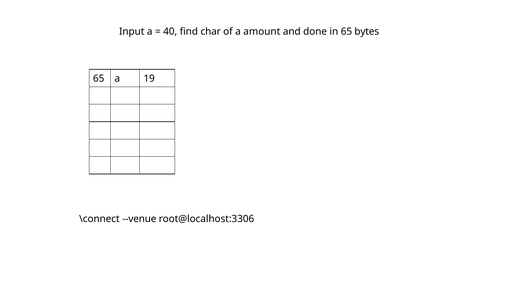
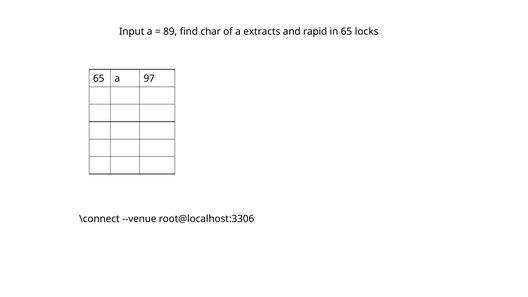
40: 40 -> 89 (170, 32)
amount: amount -> extracts (262, 32)
done: done -> rapid (315, 32)
bytes: bytes -> locks (367, 32)
19: 19 -> 97 (149, 79)
